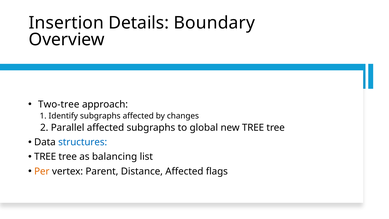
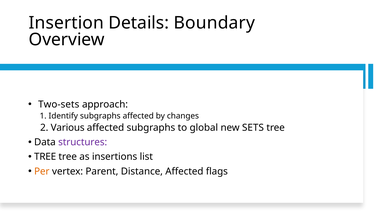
Two-tree: Two-tree -> Two-sets (59, 104)
Parallel: Parallel -> Various (68, 128)
new TREE: TREE -> SETS (253, 128)
structures colour: blue -> purple (83, 142)
balancing: balancing -> insertions (115, 157)
